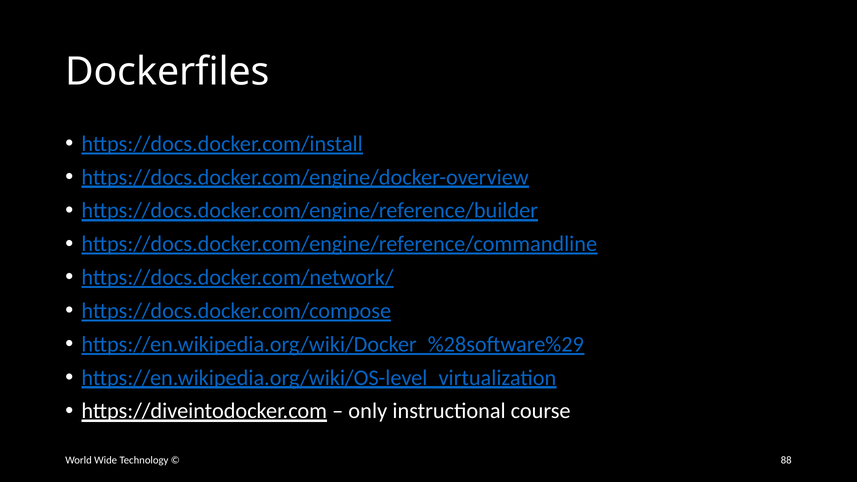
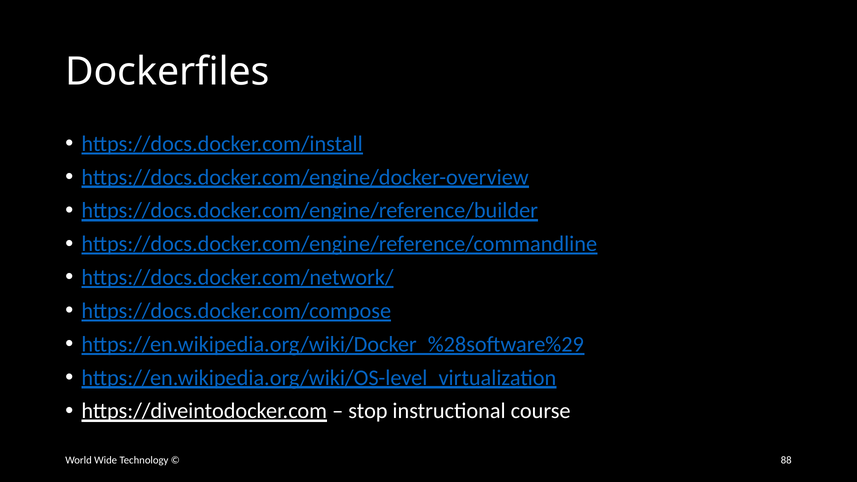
only: only -> stop (368, 411)
